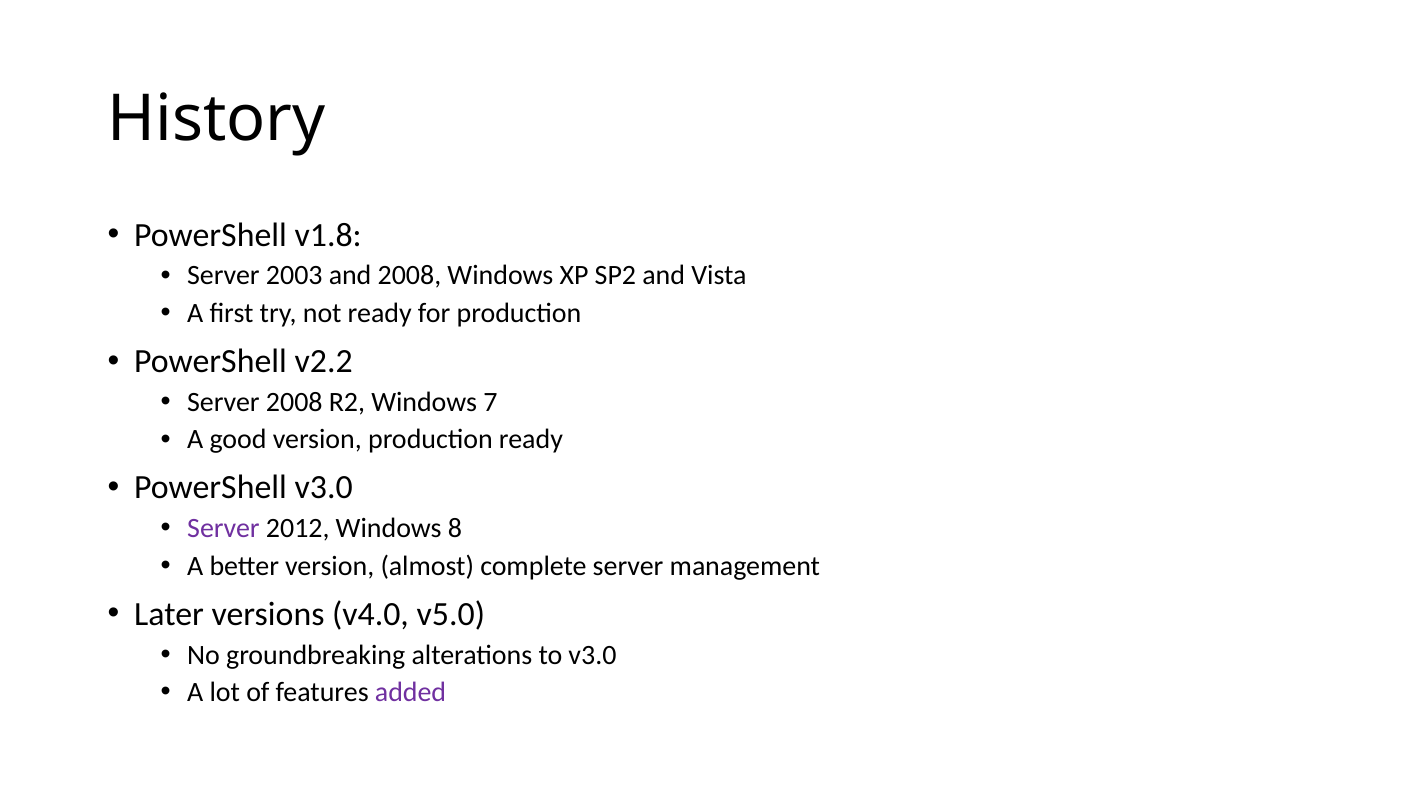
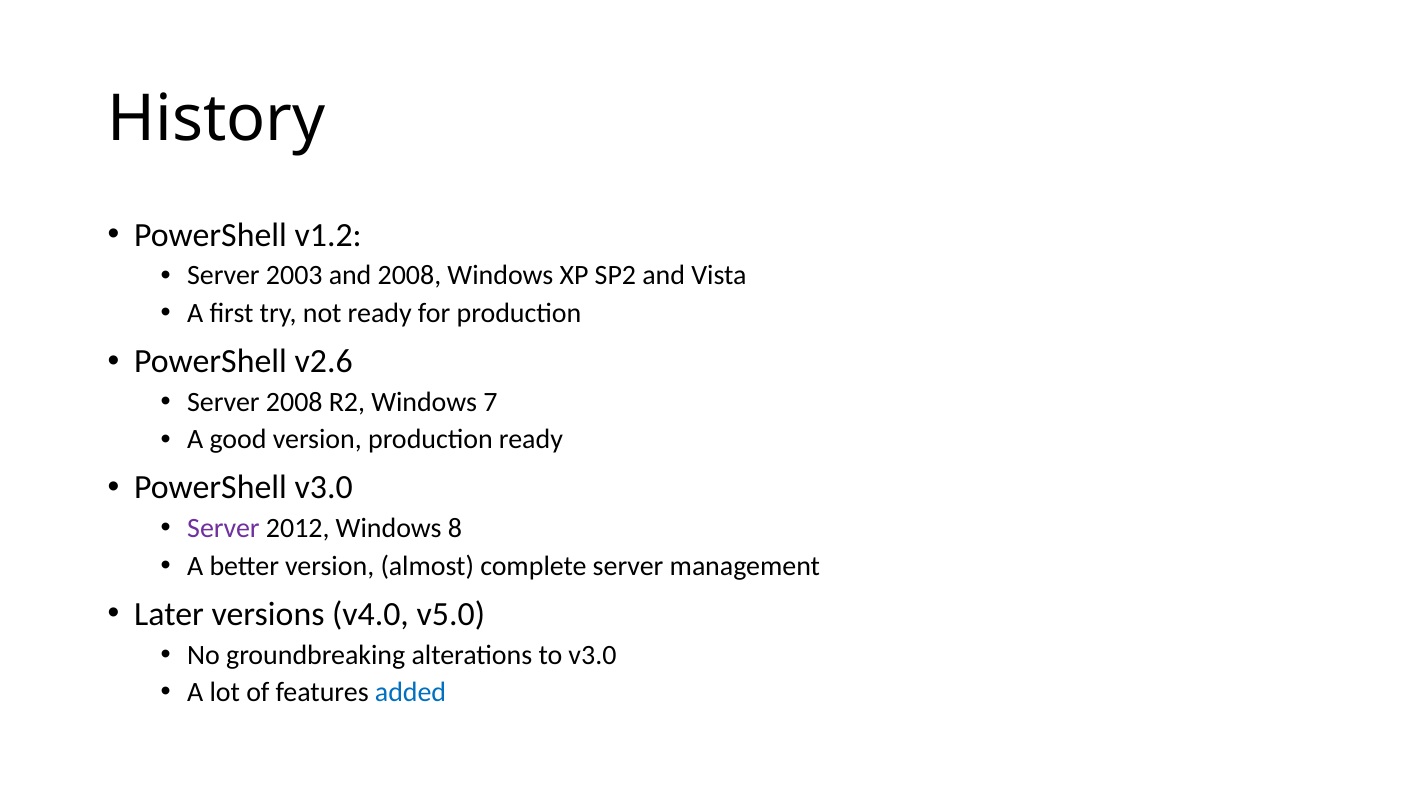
v1.8: v1.8 -> v1.2 (328, 235)
v2.2: v2.2 -> v2.6 (324, 361)
added colour: purple -> blue (411, 692)
